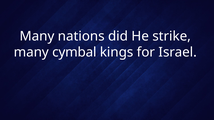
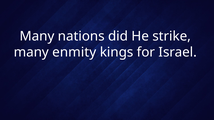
cymbal: cymbal -> enmity (74, 52)
